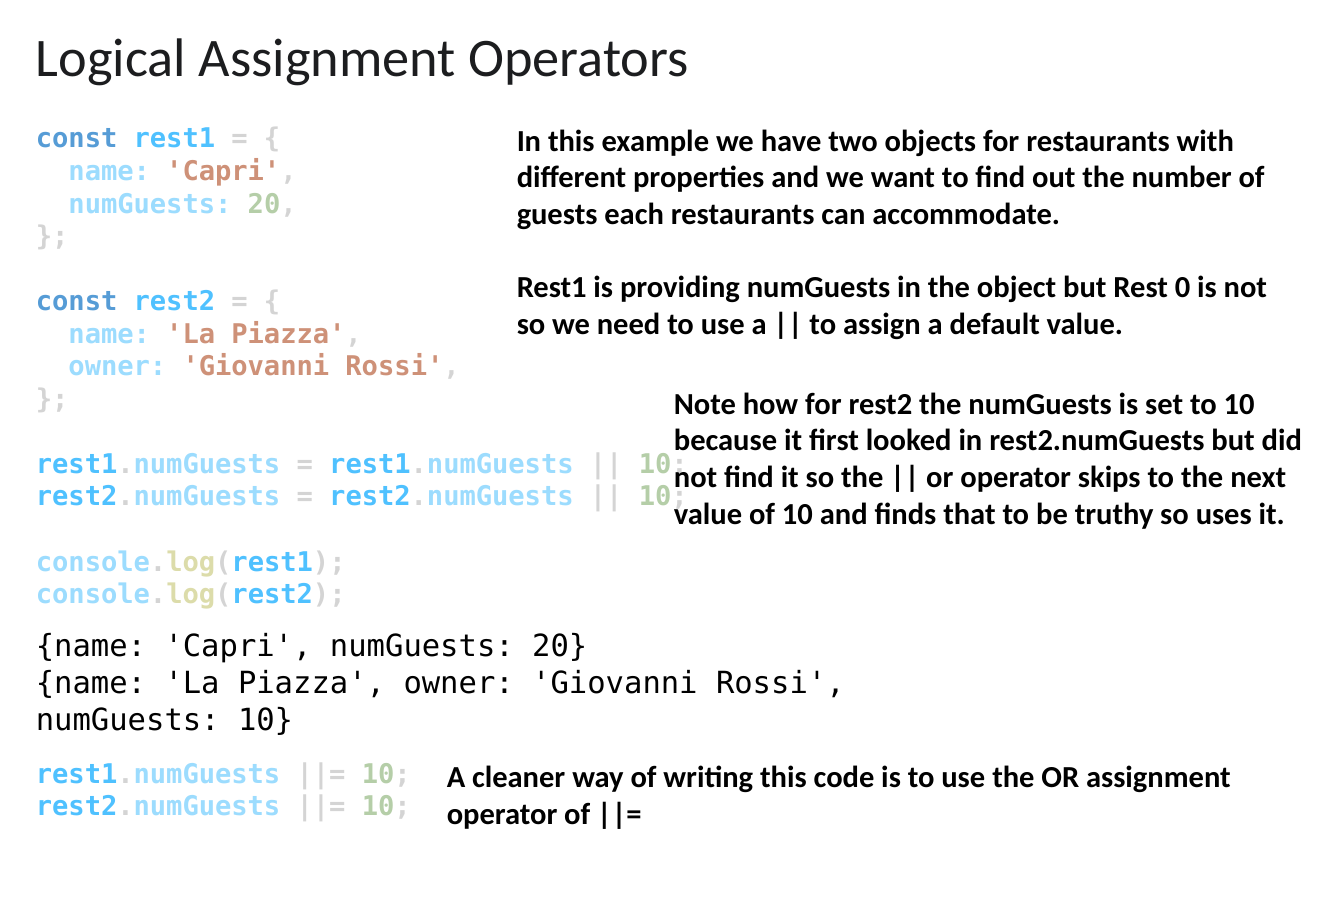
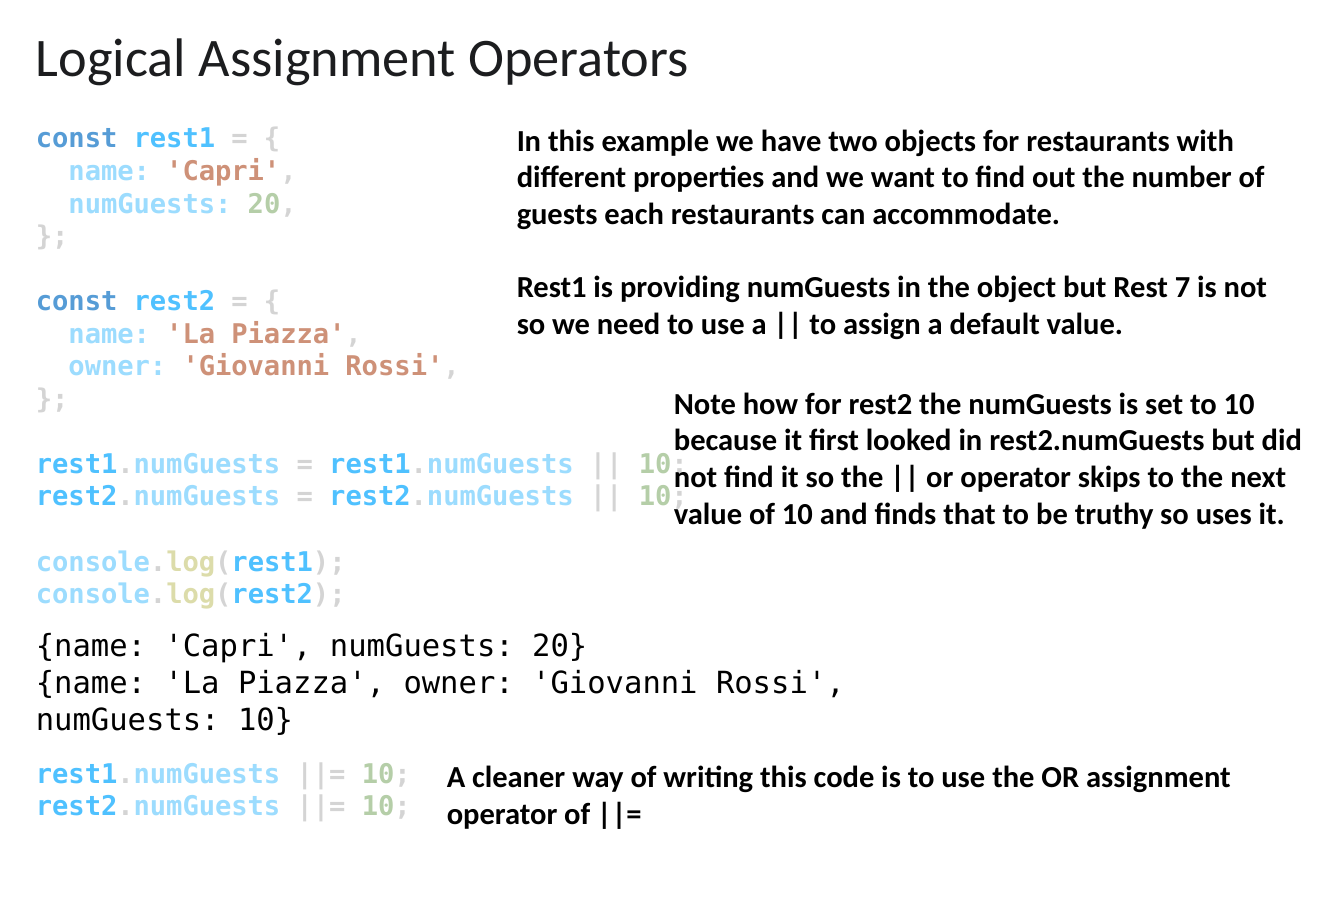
0: 0 -> 7 (1183, 288)
